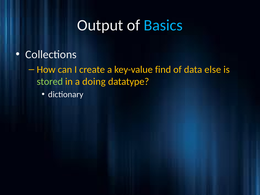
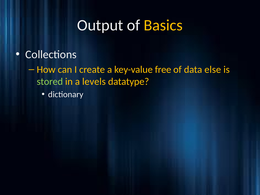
Basics colour: light blue -> yellow (163, 25)
find: find -> free (163, 69)
doing: doing -> levels (94, 82)
